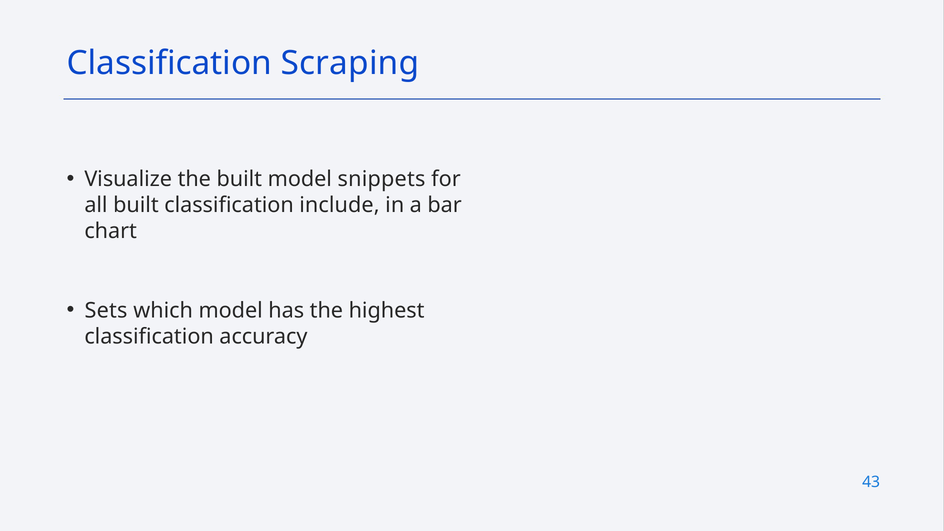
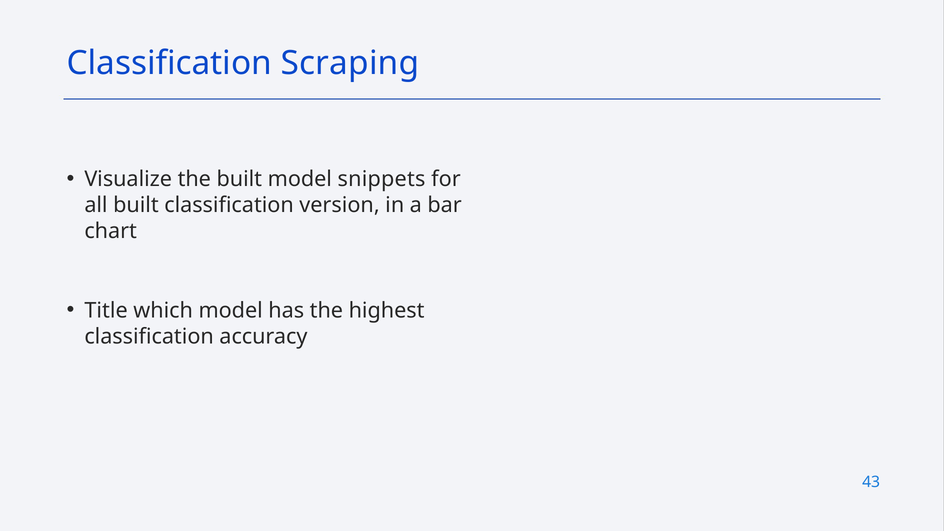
include: include -> version (339, 205)
Sets: Sets -> Title (106, 310)
